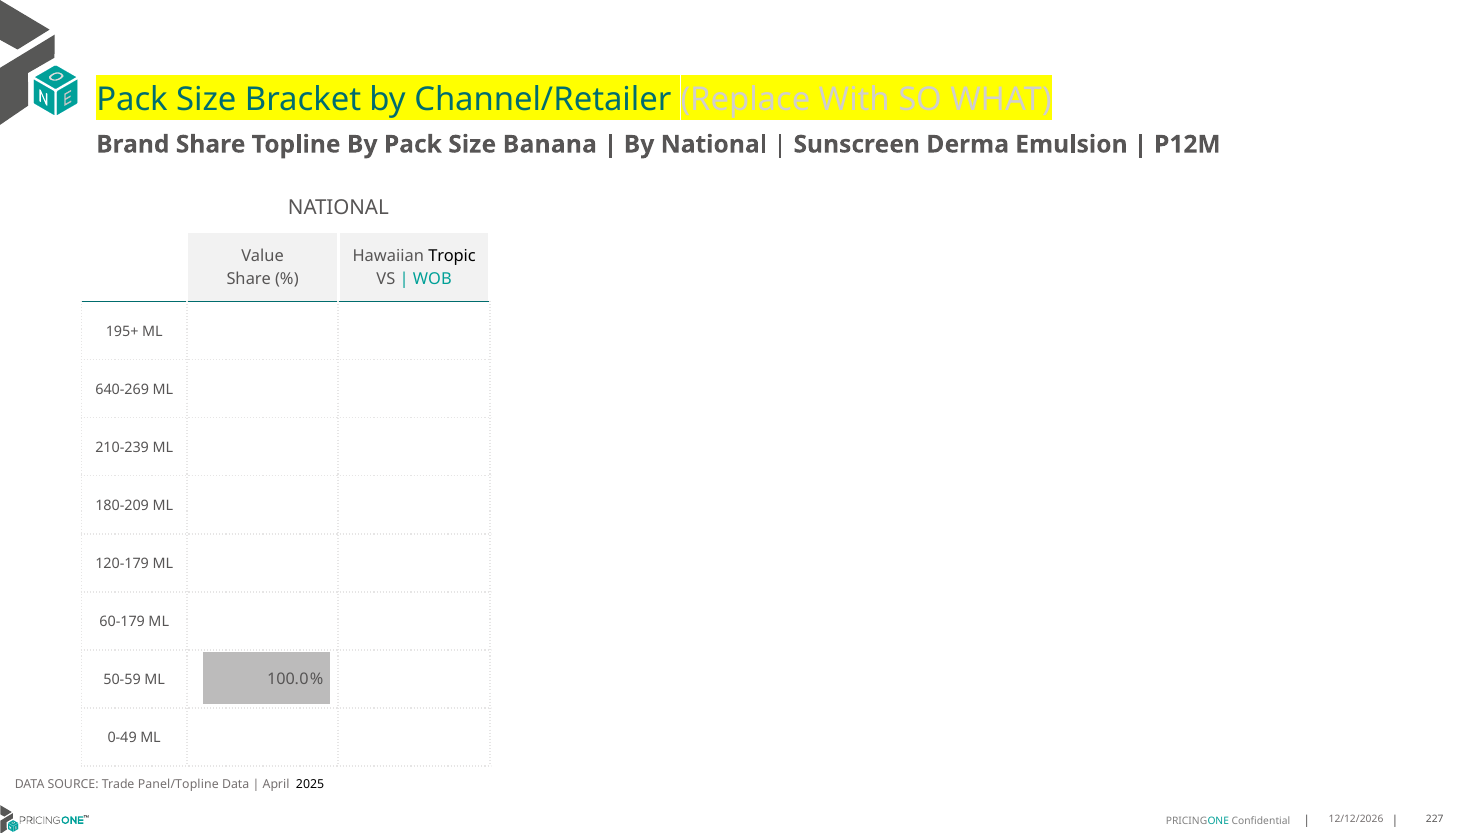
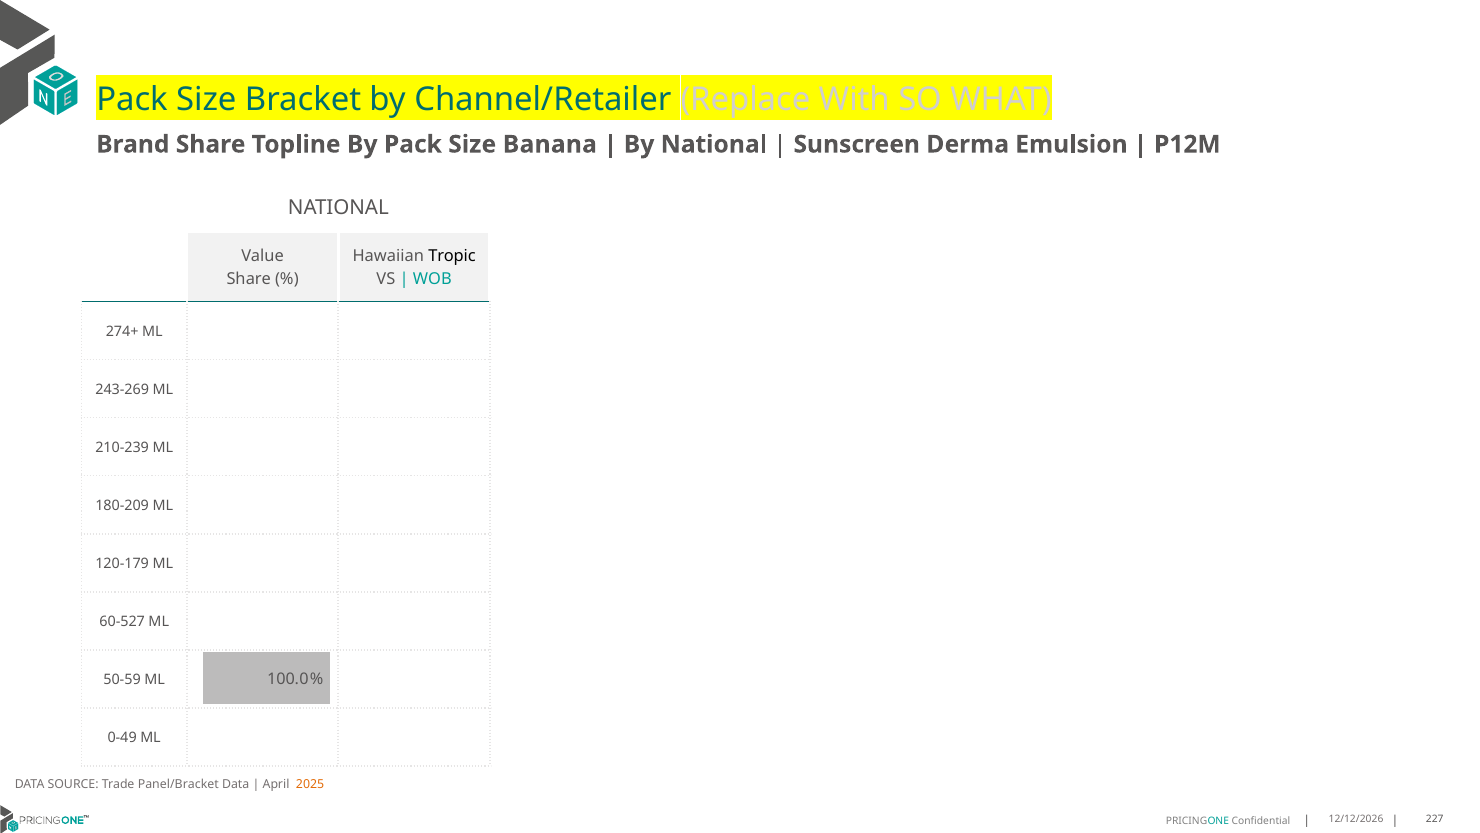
195+: 195+ -> 274+ (122, 332)
640-269: 640-269 -> 243-269 (122, 390)
60-179: 60-179 -> 60-527 (122, 622)
Panel/Topline: Panel/Topline -> Panel/Bracket (178, 784)
2025 colour: black -> orange (310, 784)
